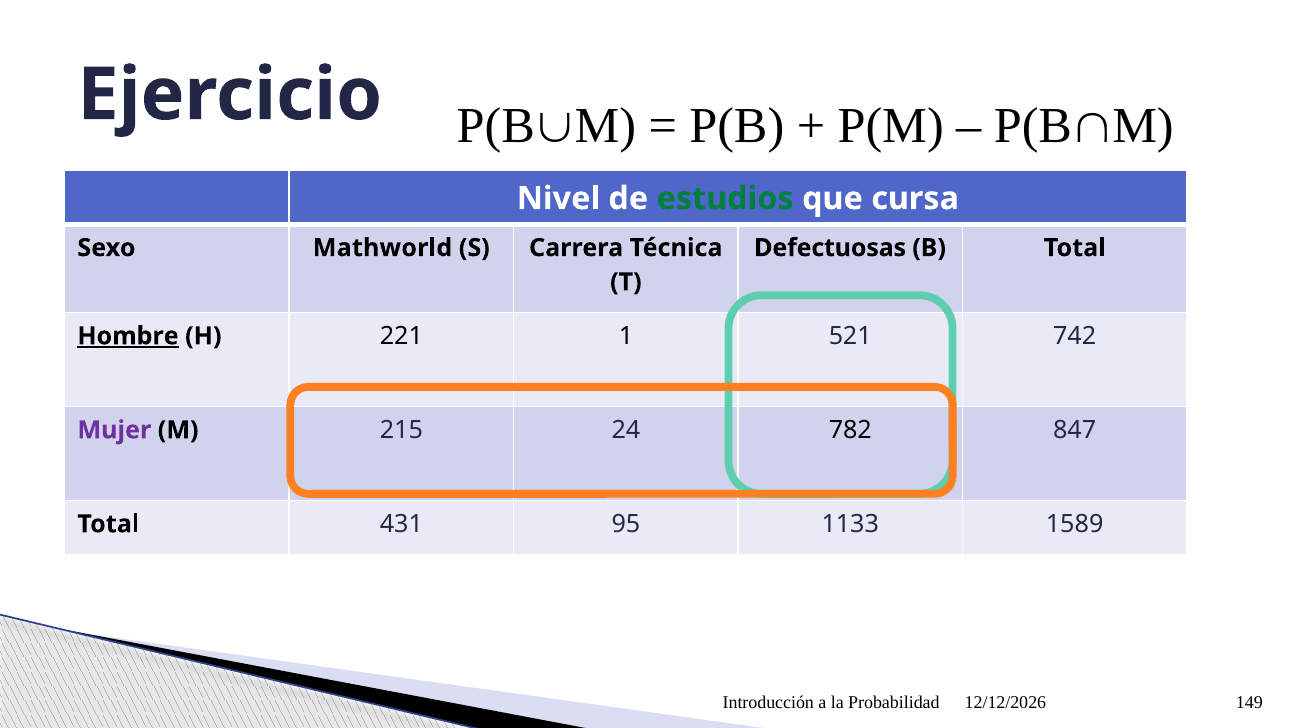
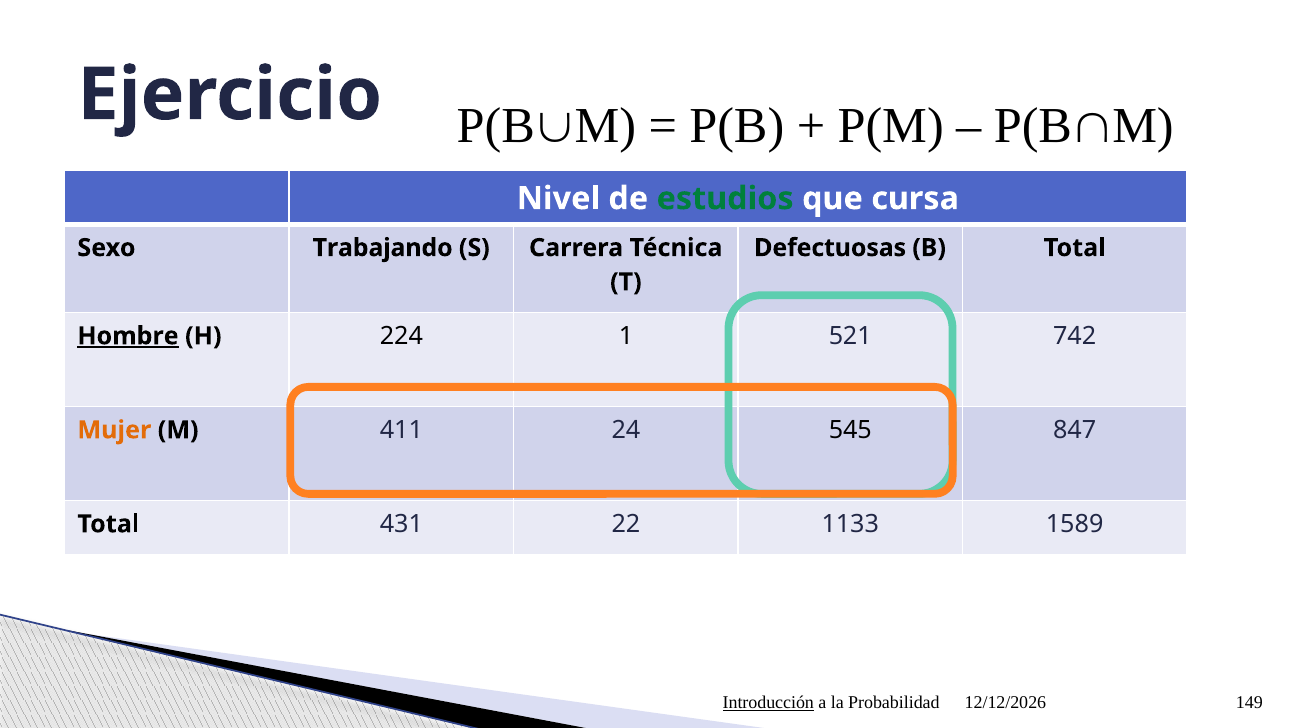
Mathworld: Mathworld -> Trabajando (383, 248)
221: 221 -> 224 (401, 336)
Mujer colour: purple -> orange (114, 430)
215: 215 -> 411 (401, 430)
782: 782 -> 545 (850, 430)
95: 95 -> 22 (626, 524)
Introducción underline: none -> present (768, 703)
